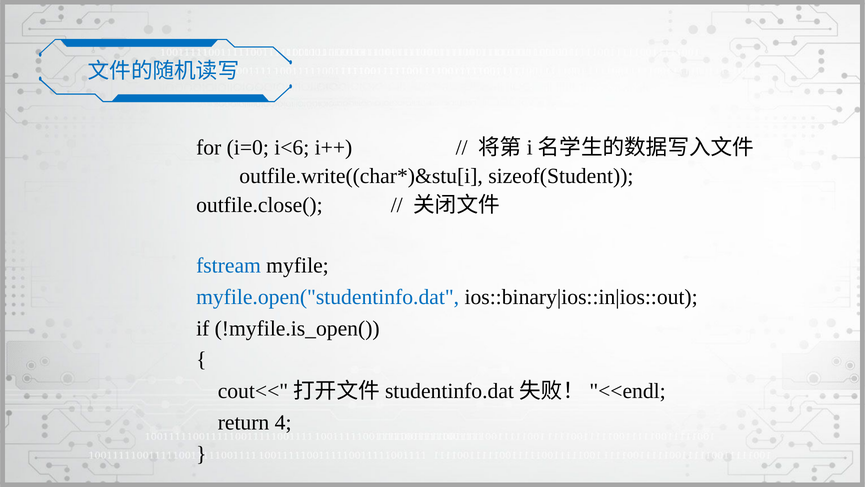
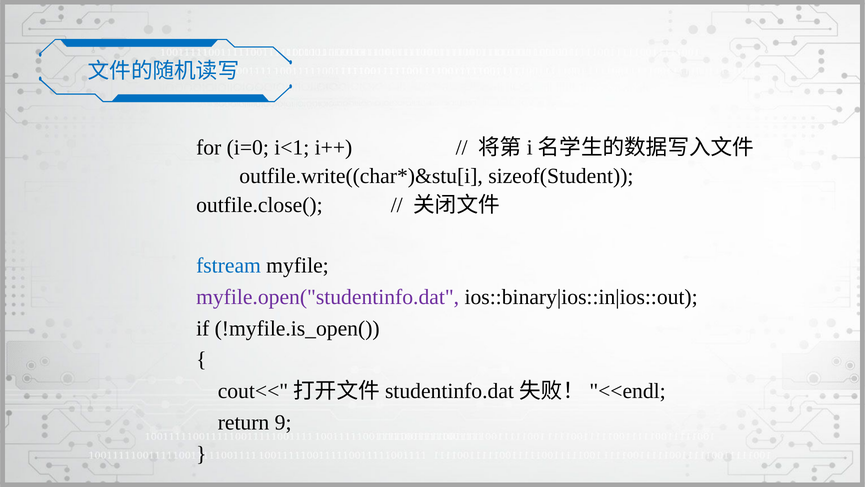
i<6: i<6 -> i<1 (292, 147)
myfile.open("studentinfo.dat colour: blue -> purple (328, 297)
4: 4 -> 9 (283, 422)
